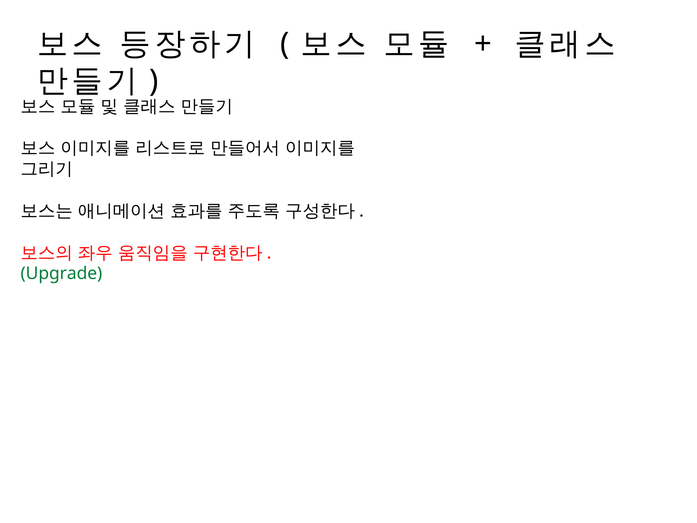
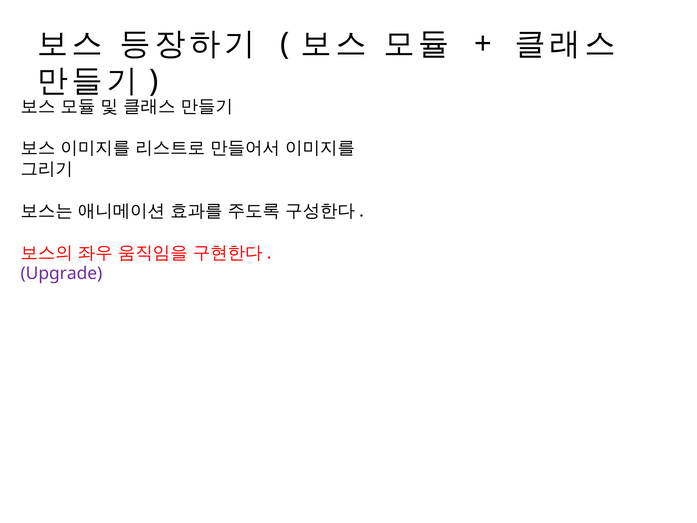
Upgrade colour: green -> purple (61, 274)
